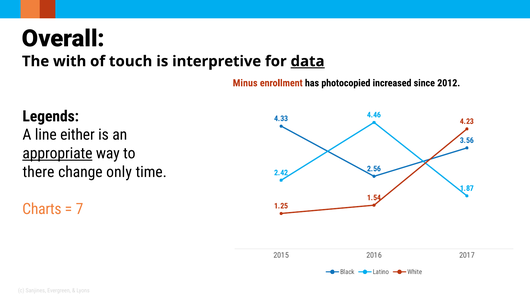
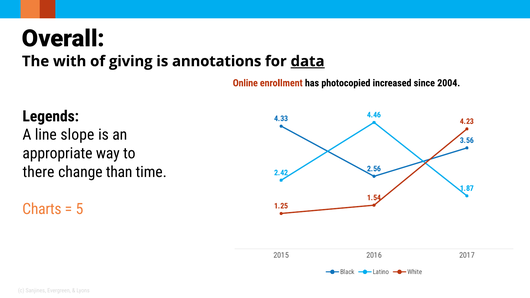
touch: touch -> giving (131, 61)
interpretive: interpretive -> annotations (217, 61)
Minus: Minus -> Online (245, 83)
2012: 2012 -> 2004 (449, 83)
either: either -> slope (77, 135)
appropriate underline: present -> none (57, 153)
only: only -> than (119, 172)
7: 7 -> 5 (79, 209)
